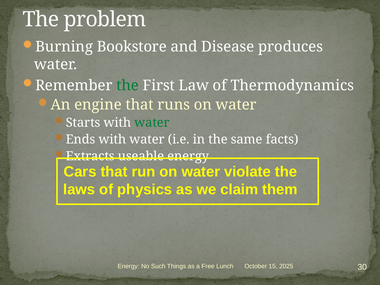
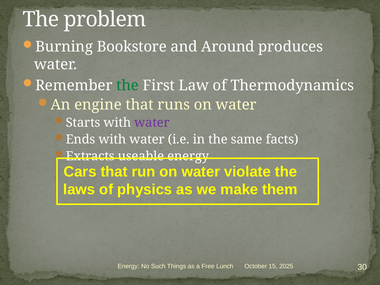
Disease: Disease -> Around (228, 47)
water colour: green -> purple (152, 123)
claim: claim -> make (239, 189)
